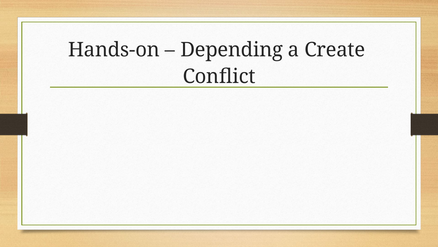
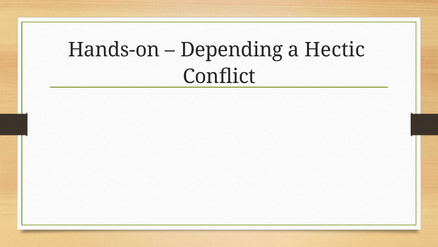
Create: Create -> Hectic (335, 50)
